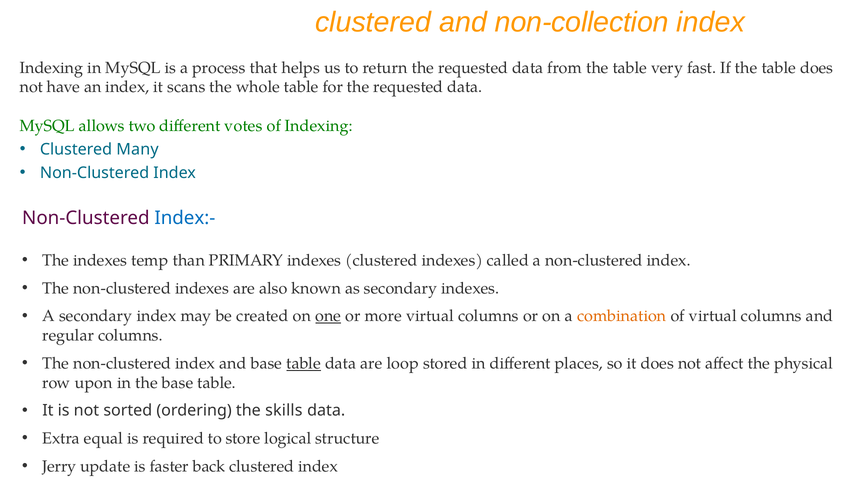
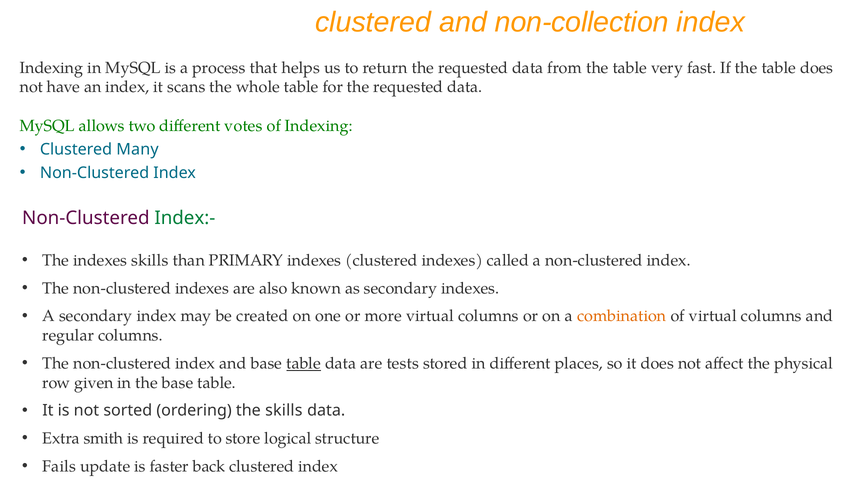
Index:- colour: blue -> green (185, 218)
indexes temp: temp -> skills (150, 260)
one underline: present -> none (328, 316)
loop: loop -> tests (403, 364)
upon: upon -> given (94, 383)
equal: equal -> smith (104, 439)
Jerry: Jerry -> Fails (59, 467)
